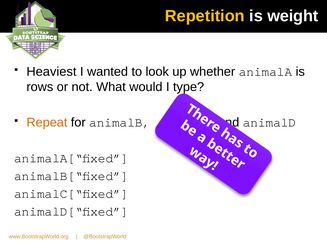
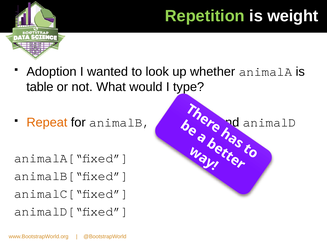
Repetition colour: yellow -> light green (205, 16)
Heaviest: Heaviest -> Adoption (51, 72)
rows: rows -> table (40, 87)
